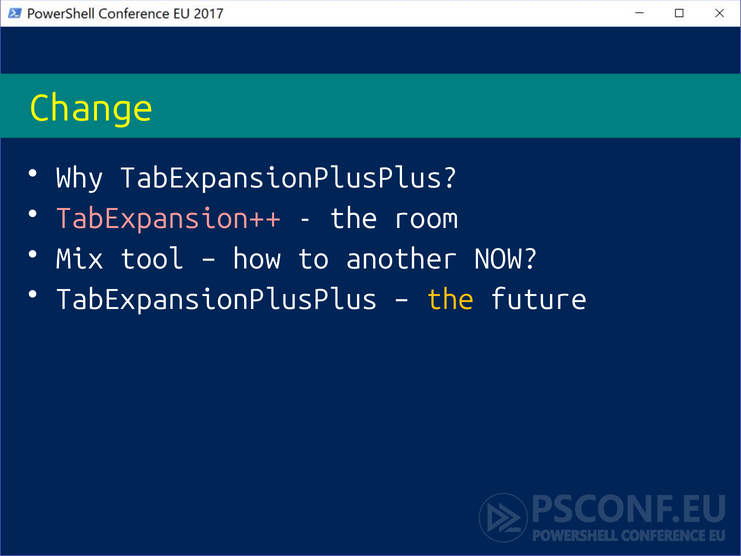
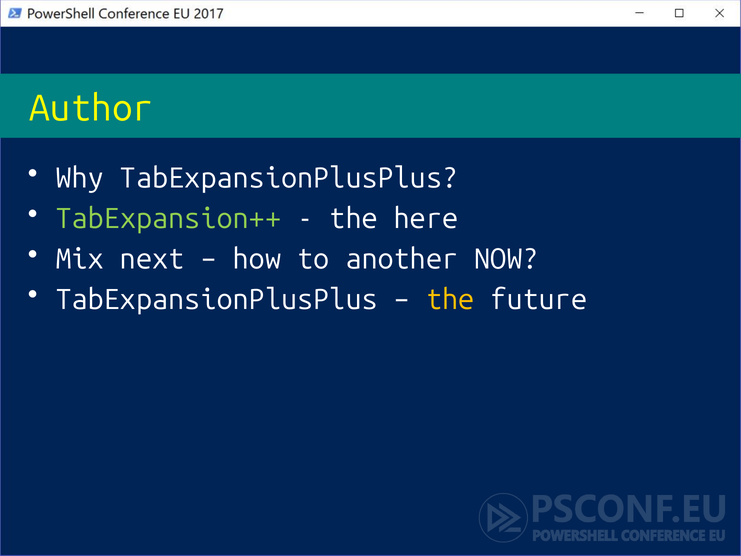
Change: Change -> Author (91, 108)
TabExpansion++ colour: pink -> light green (168, 219)
room: room -> here (426, 219)
tool: tool -> next (152, 259)
